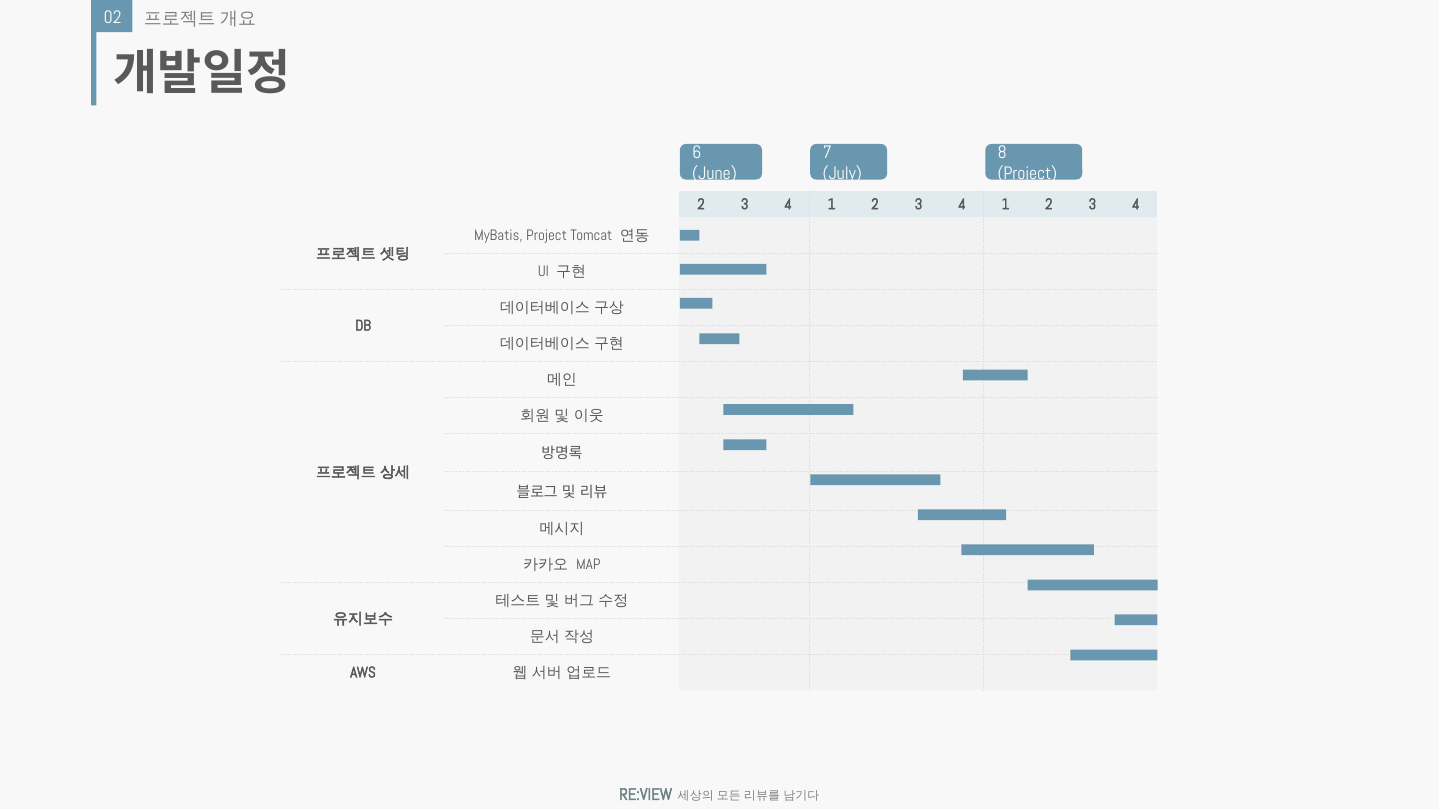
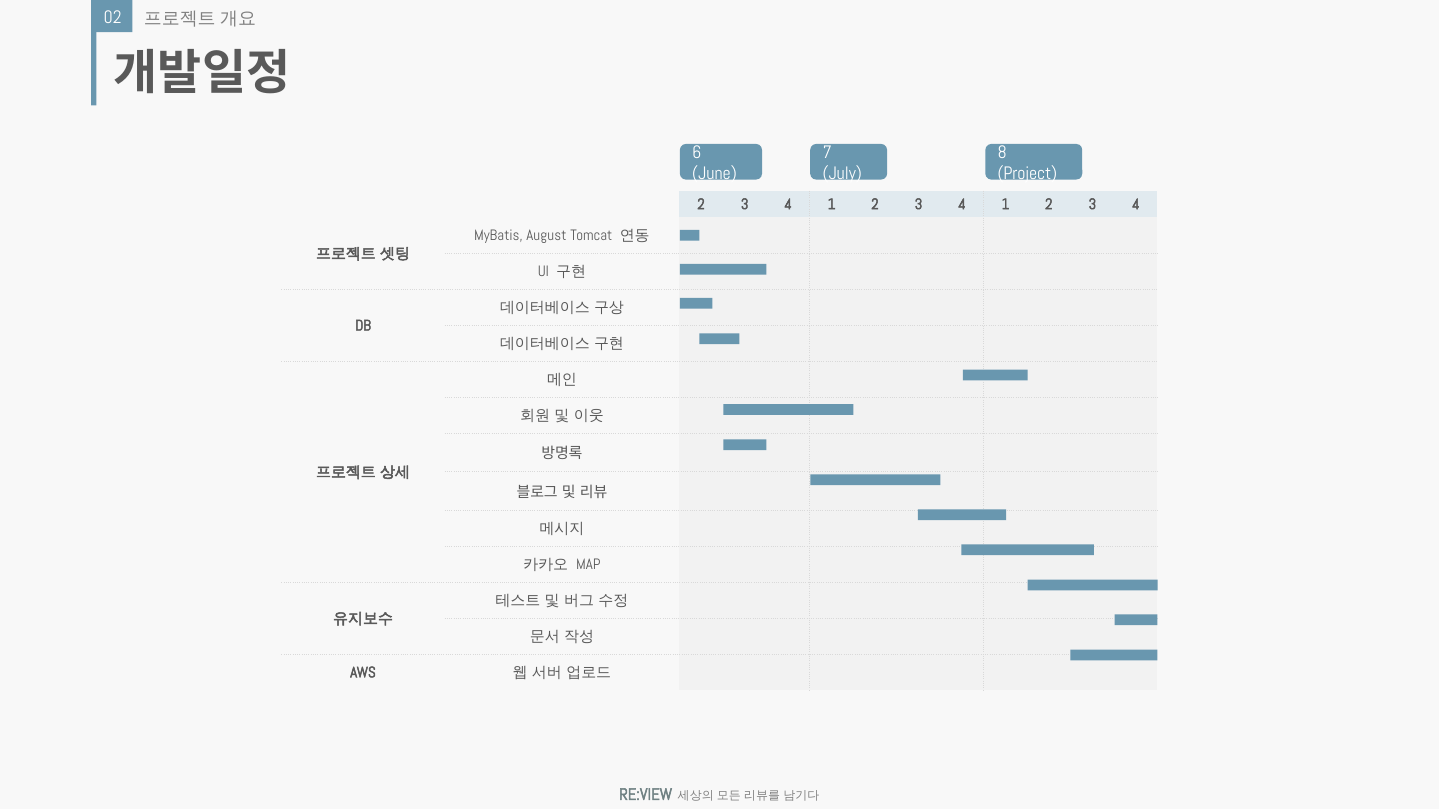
MyBatis Project: Project -> August (546, 235)
